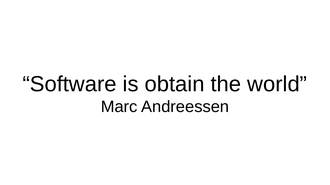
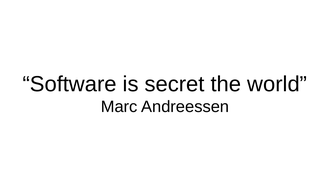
obtain: obtain -> secret (175, 84)
